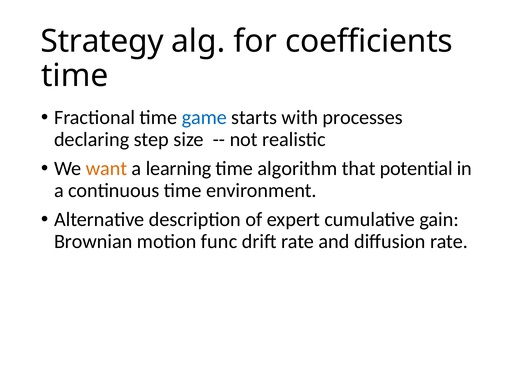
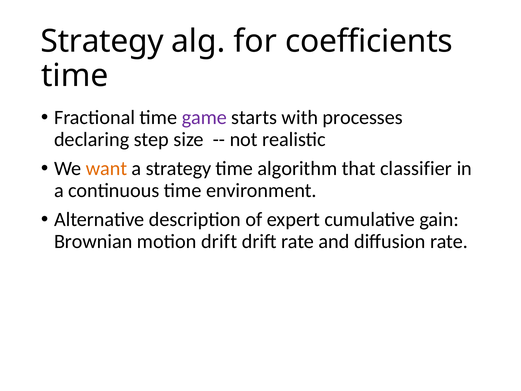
game colour: blue -> purple (204, 117)
a learning: learning -> strategy (179, 168)
potential: potential -> classifier (416, 168)
motion func: func -> drift (219, 241)
